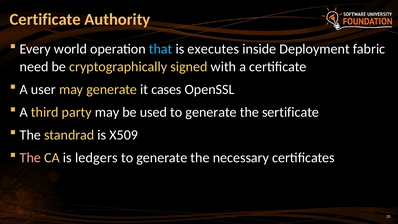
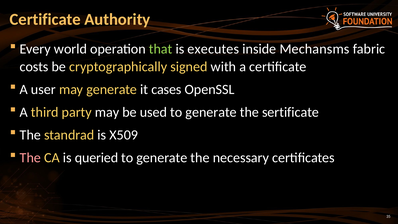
that colour: light blue -> light green (161, 49)
Deployment: Deployment -> Mechansms (315, 49)
need: need -> costs (34, 67)
ledgers: ledgers -> queried (97, 158)
